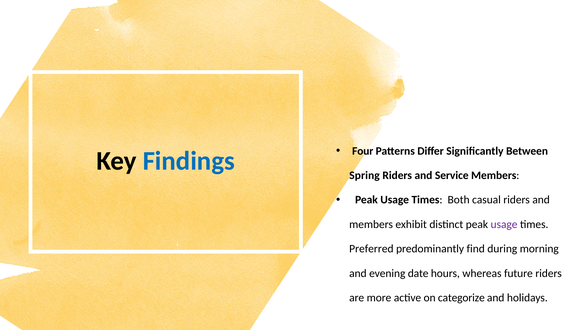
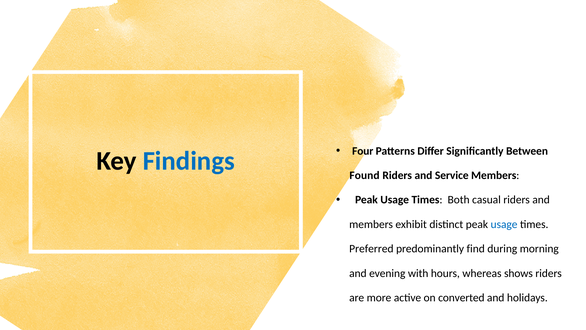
Spring: Spring -> Found (365, 175)
usage colour: purple -> blue (504, 224)
date: date -> with (418, 273)
future: future -> shows (518, 273)
categorize: categorize -> converted (461, 297)
